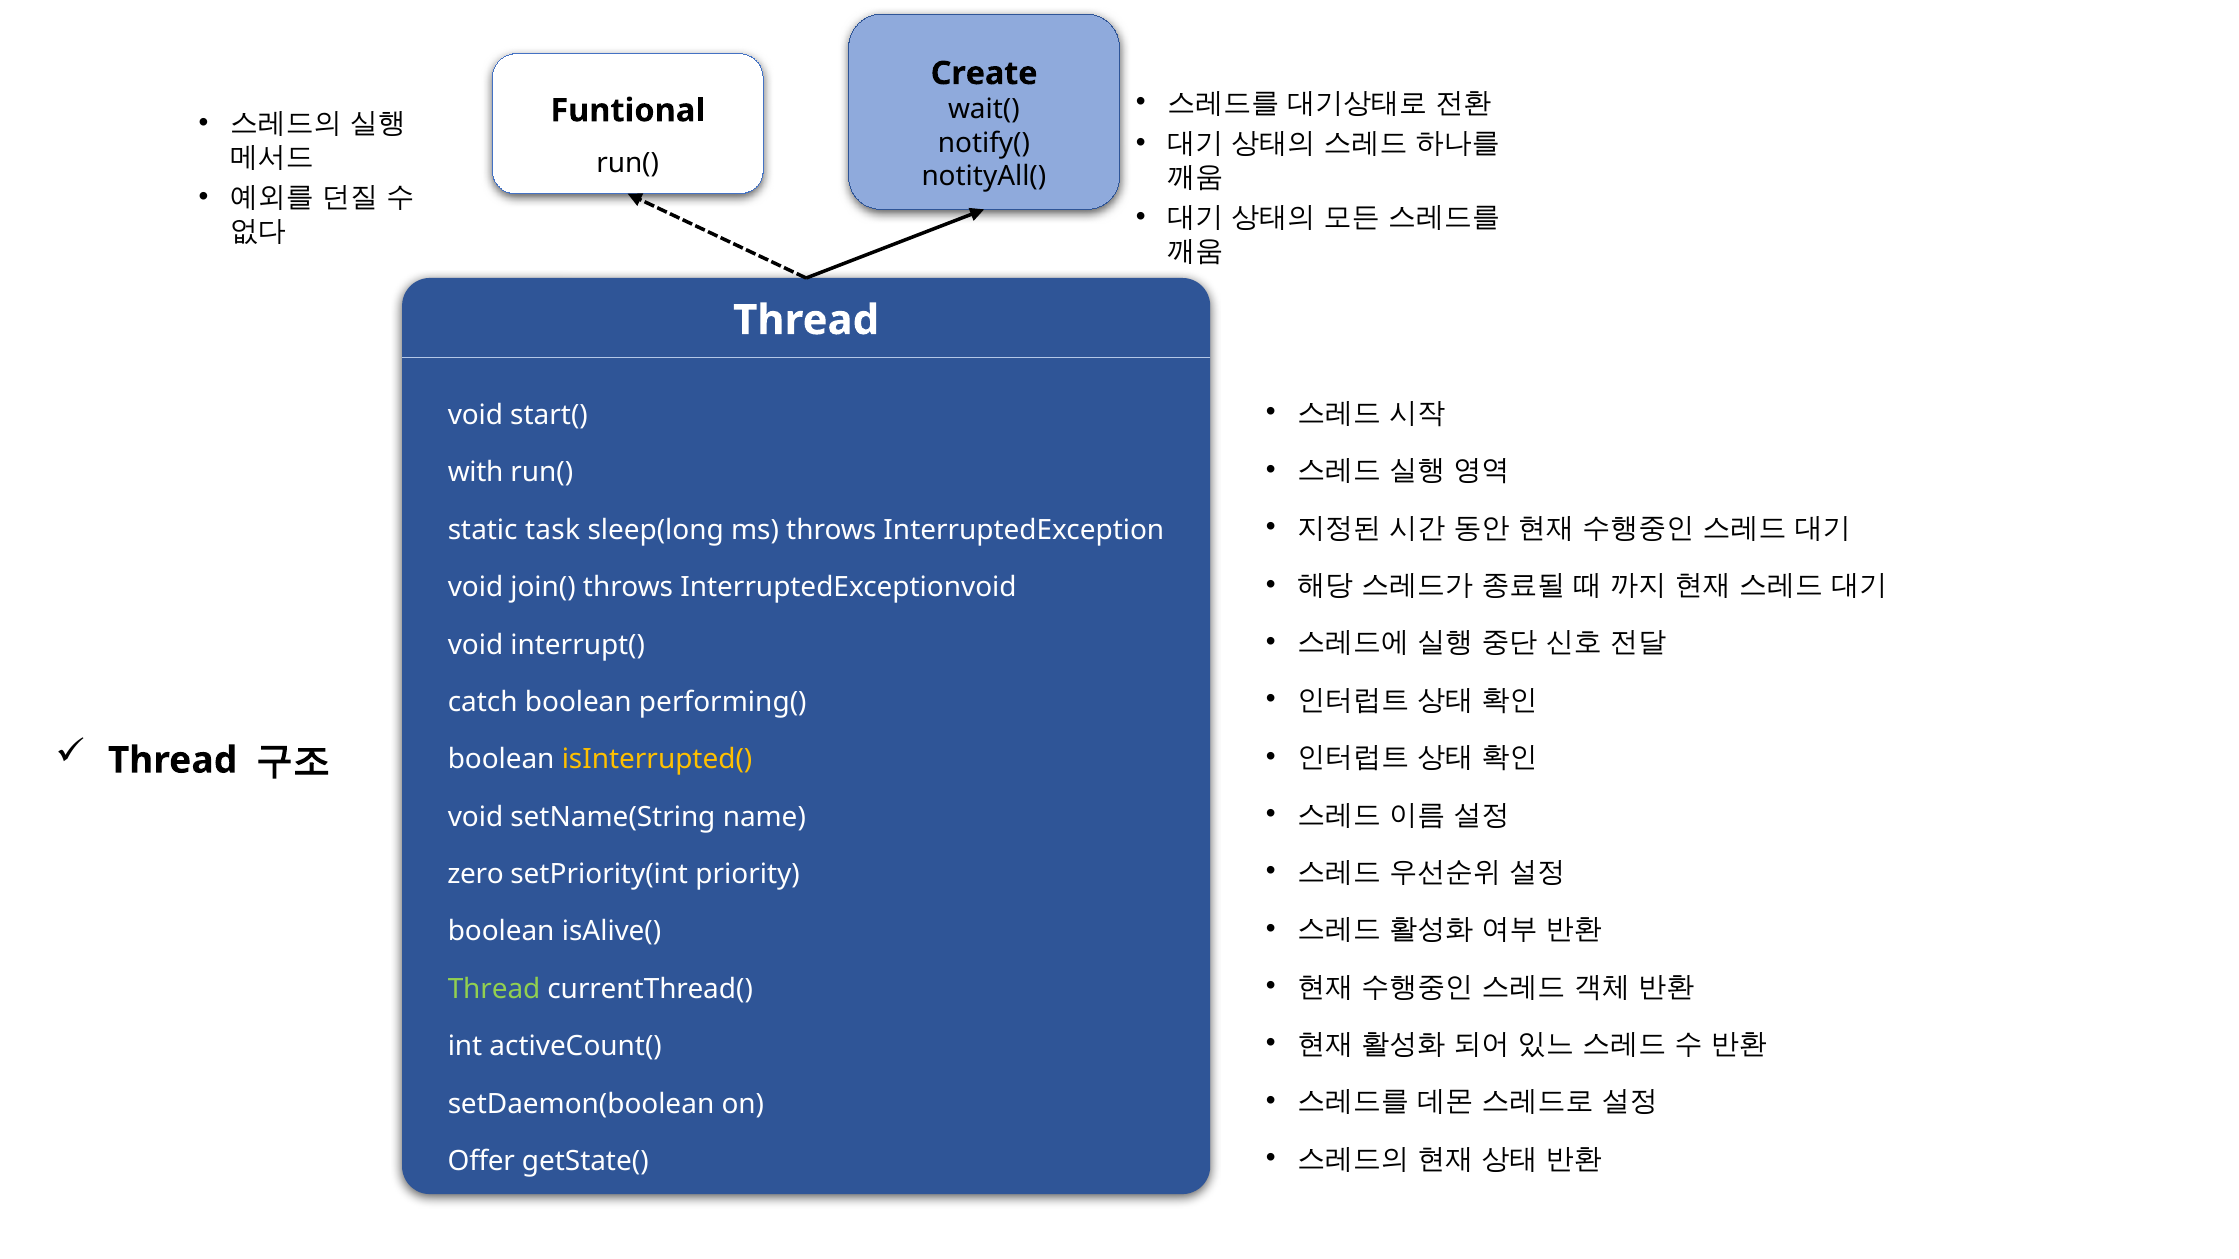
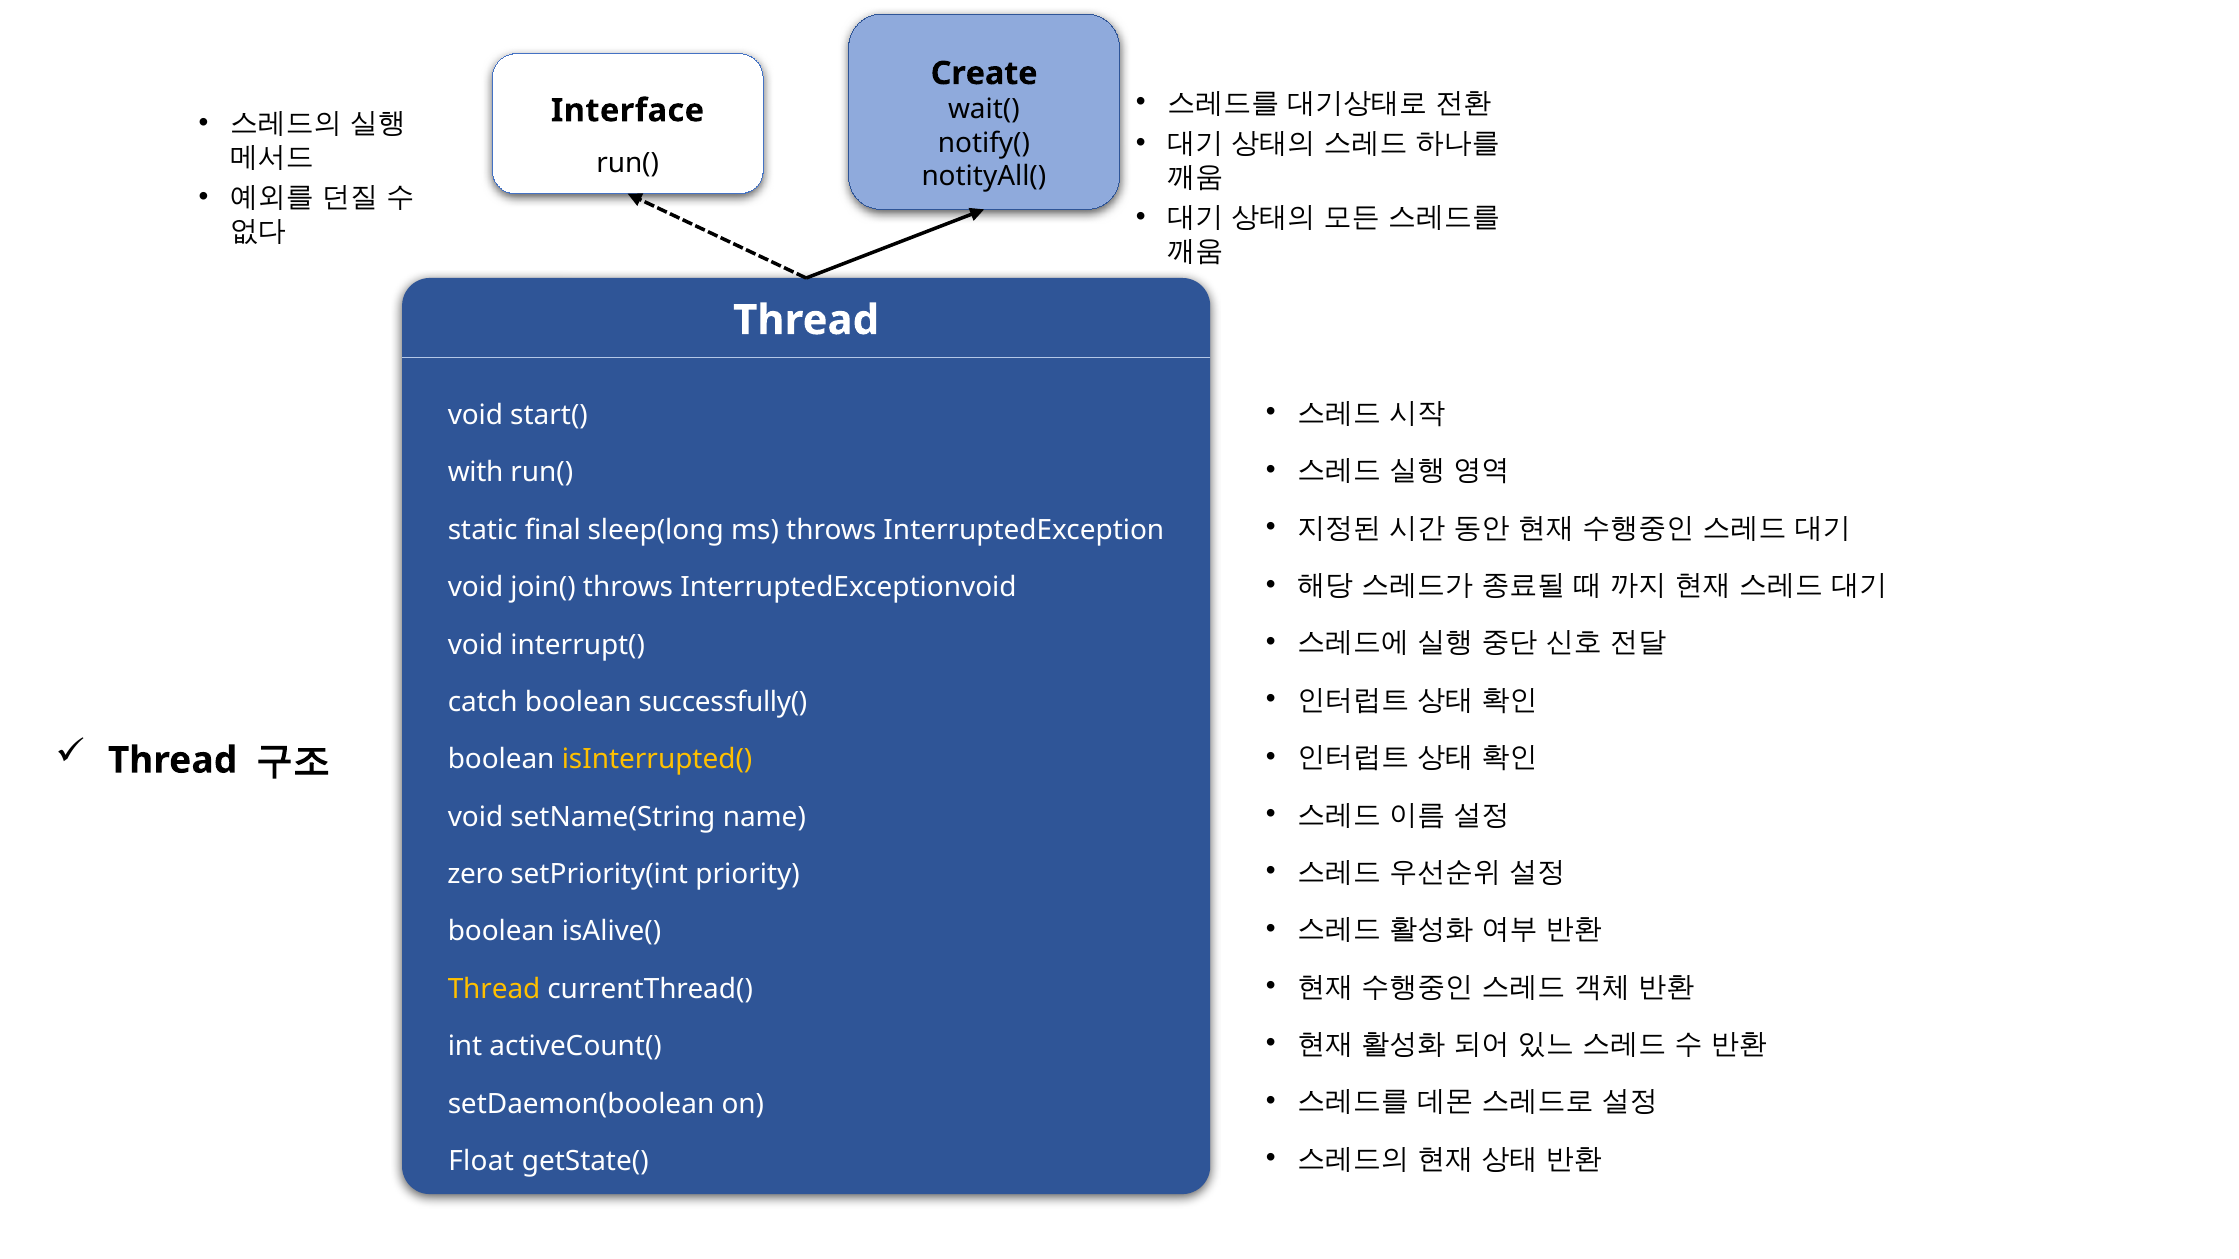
Funtional: Funtional -> Interface (627, 111)
task: task -> final (553, 530)
performing(: performing( -> successfully( (723, 702)
Thread colour: light green -> yellow (494, 989)
Offer: Offer -> Float (481, 1162)
